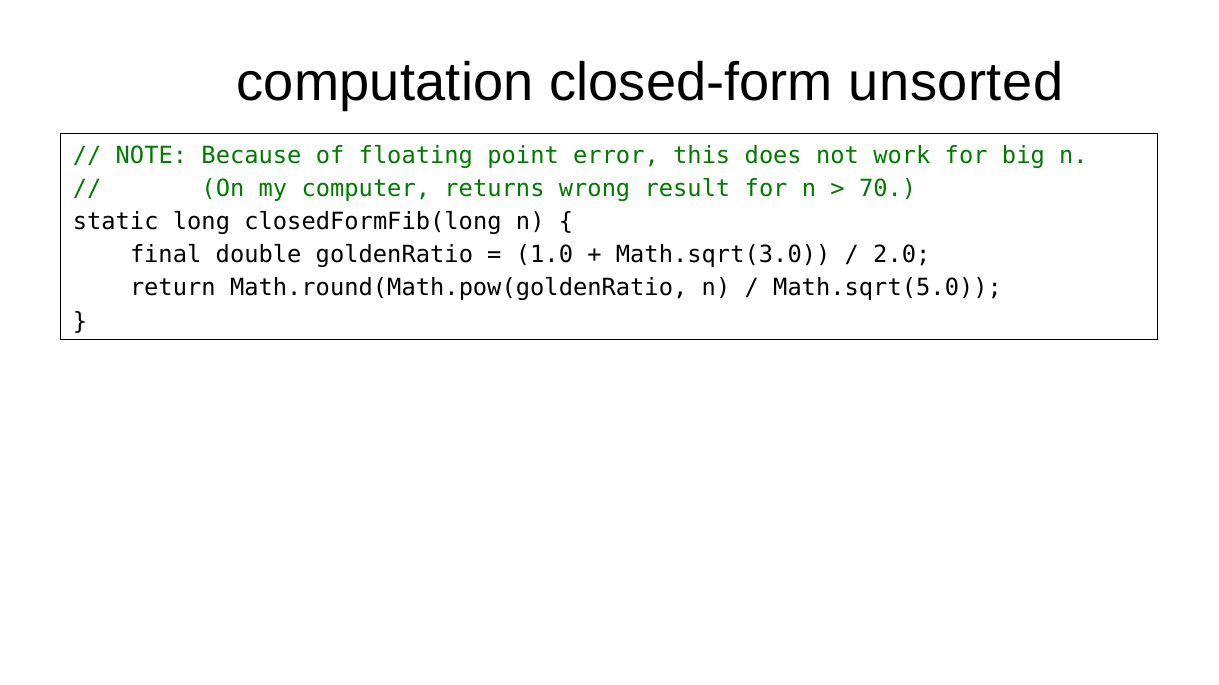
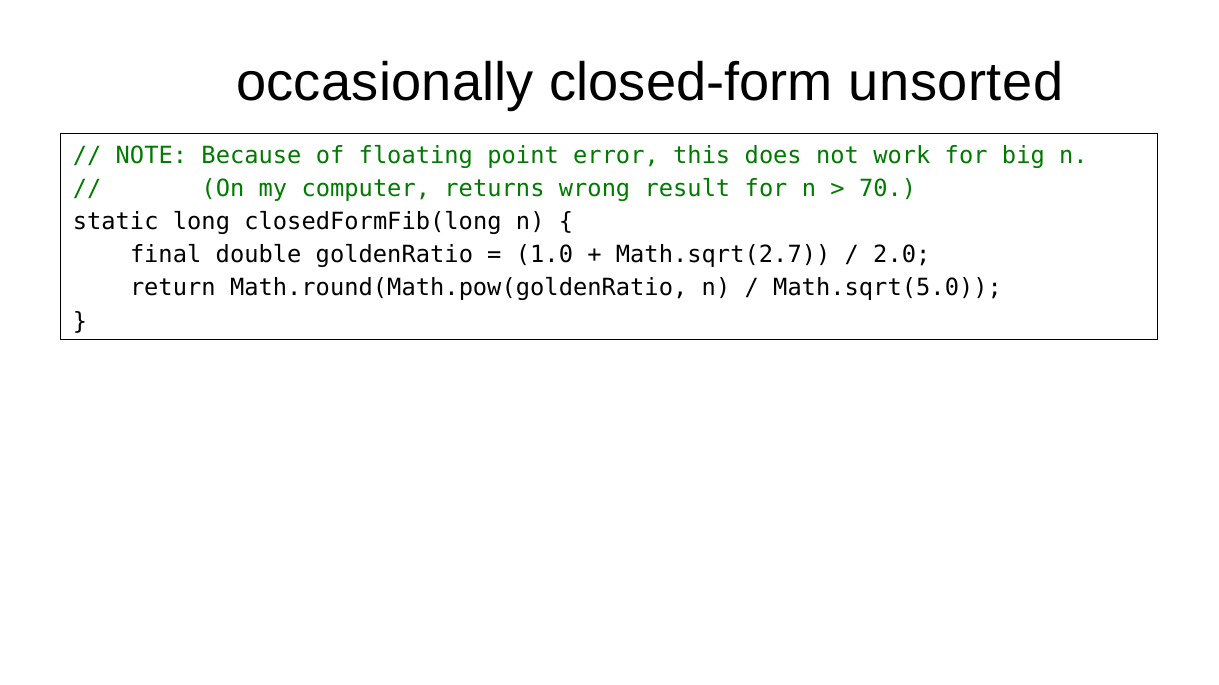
computation: computation -> occasionally (385, 82)
Math.sqrt(3.0: Math.sqrt(3.0 -> Math.sqrt(2.7 (723, 255)
